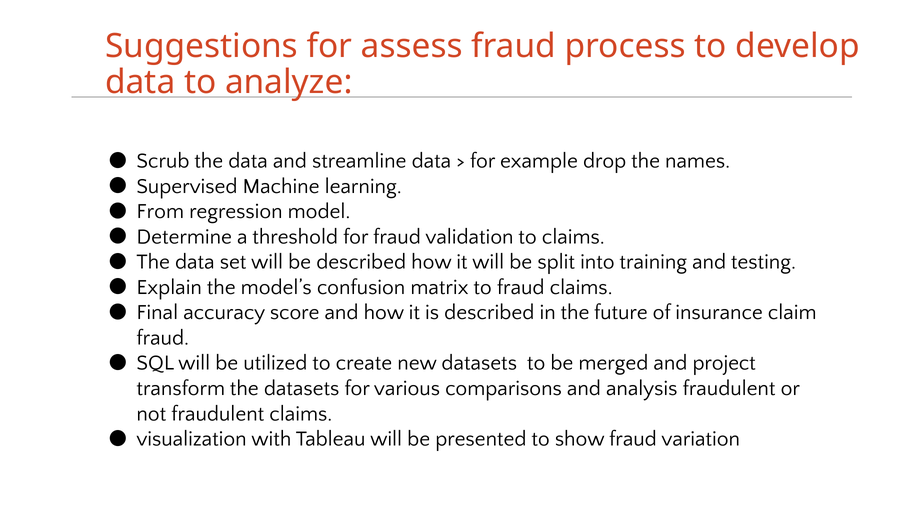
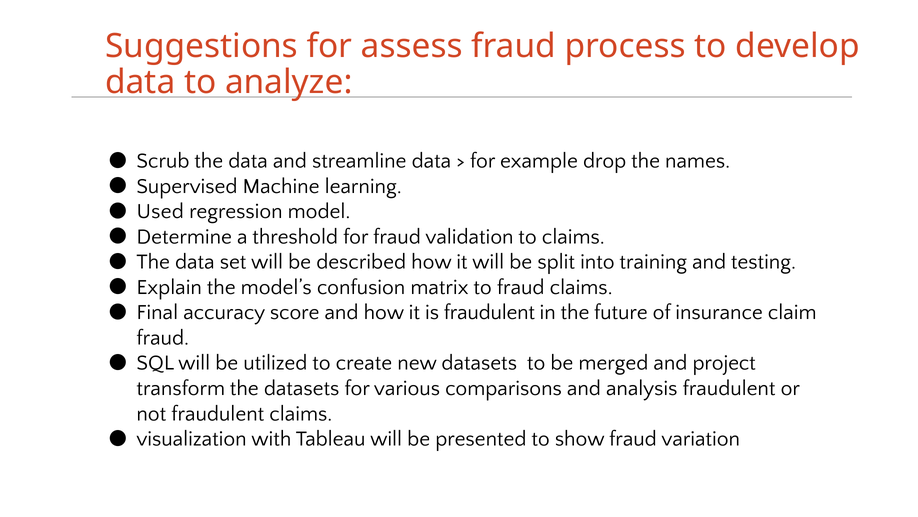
From: From -> Used (160, 211)
is described: described -> fraudulent (489, 312)
